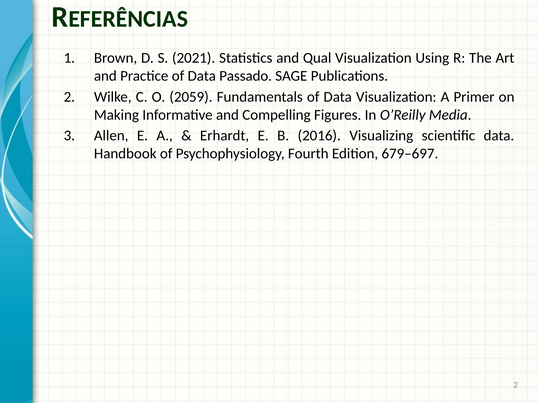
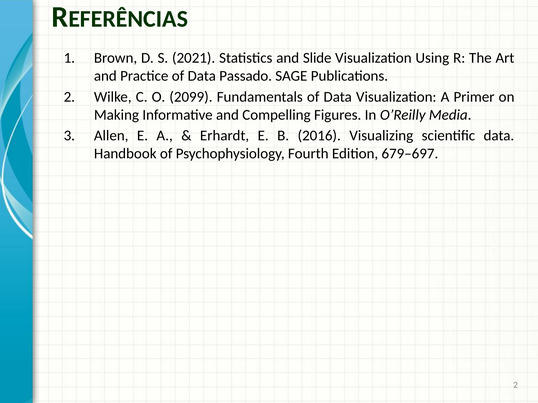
Qual: Qual -> Slide (317, 58)
2059: 2059 -> 2099 (191, 97)
